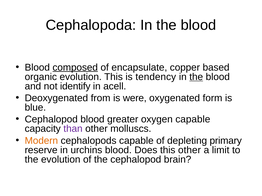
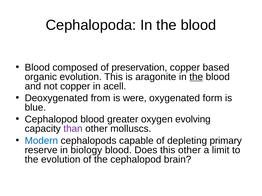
composed underline: present -> none (75, 68)
encapsulate: encapsulate -> preservation (139, 68)
tendency: tendency -> aragonite (156, 77)
not identify: identify -> copper (75, 86)
oxygen capable: capable -> evolving (193, 120)
Modern colour: orange -> blue (41, 141)
urchins: urchins -> biology (86, 150)
